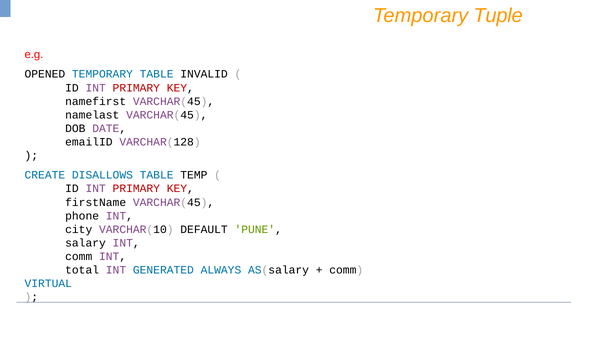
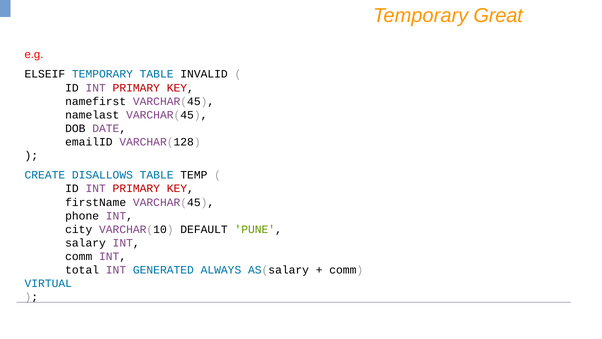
Tuple: Tuple -> Great (498, 16)
OPENED: OPENED -> ELSEIF (45, 74)
